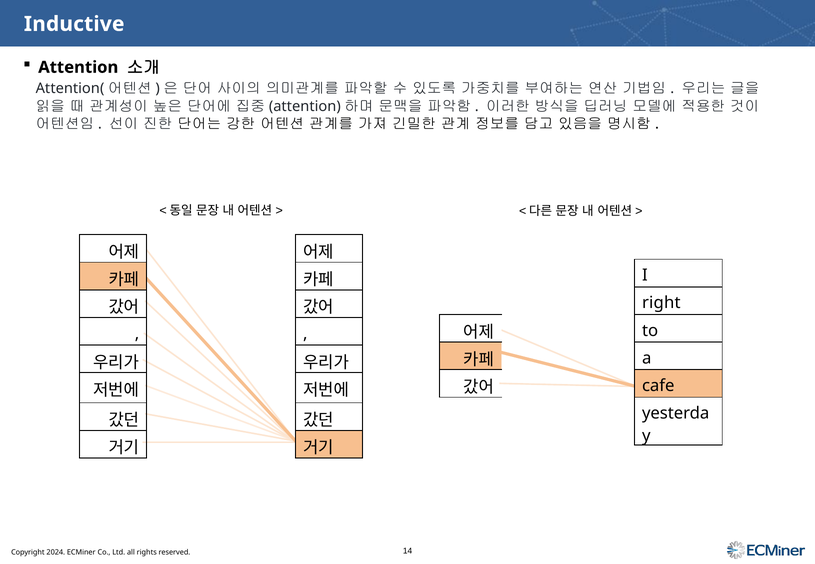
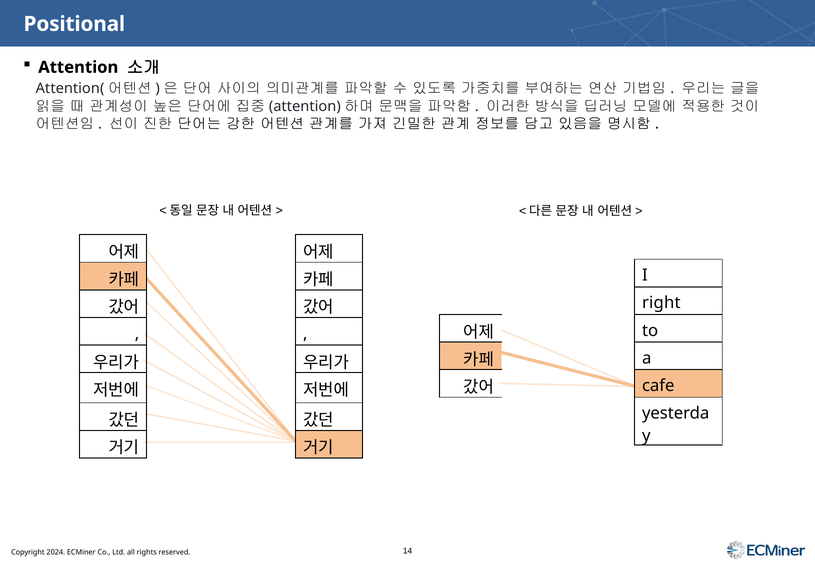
Inductive: Inductive -> Positional (74, 24)
